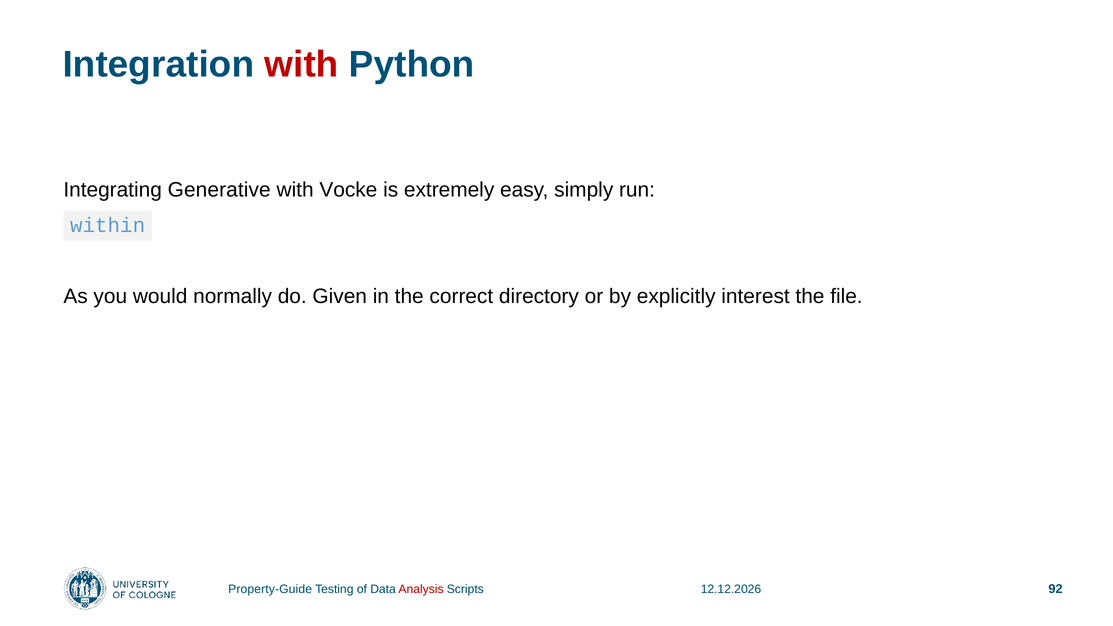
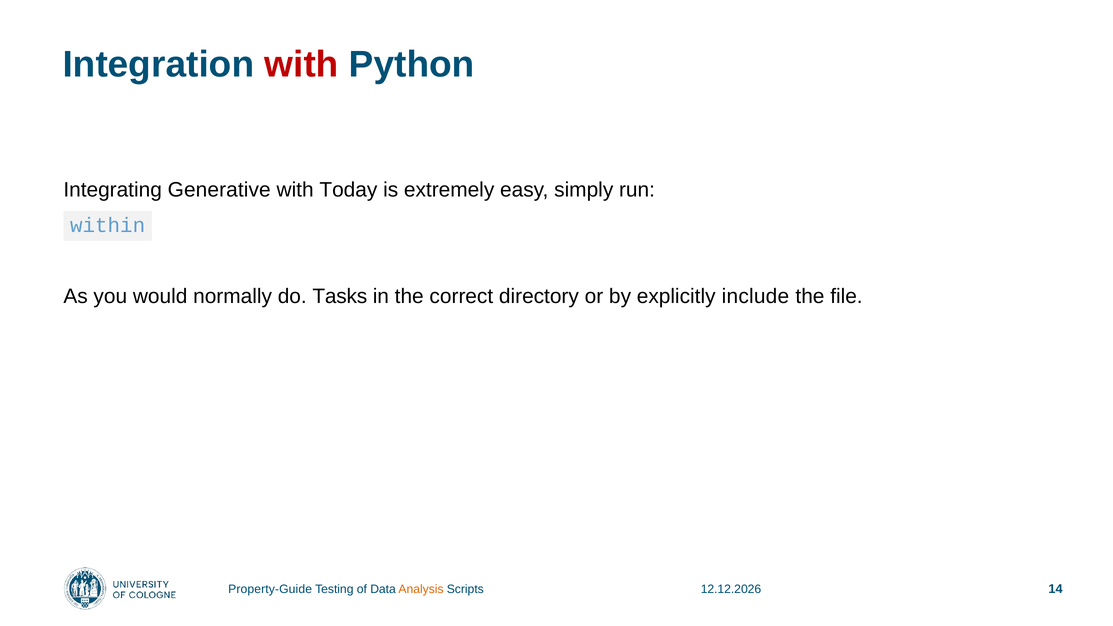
Vocke: Vocke -> Today (348, 190)
Given: Given -> Tasks (340, 296)
interest: interest -> include (755, 296)
Analysis colour: red -> orange (421, 589)
92: 92 -> 14 (1056, 589)
